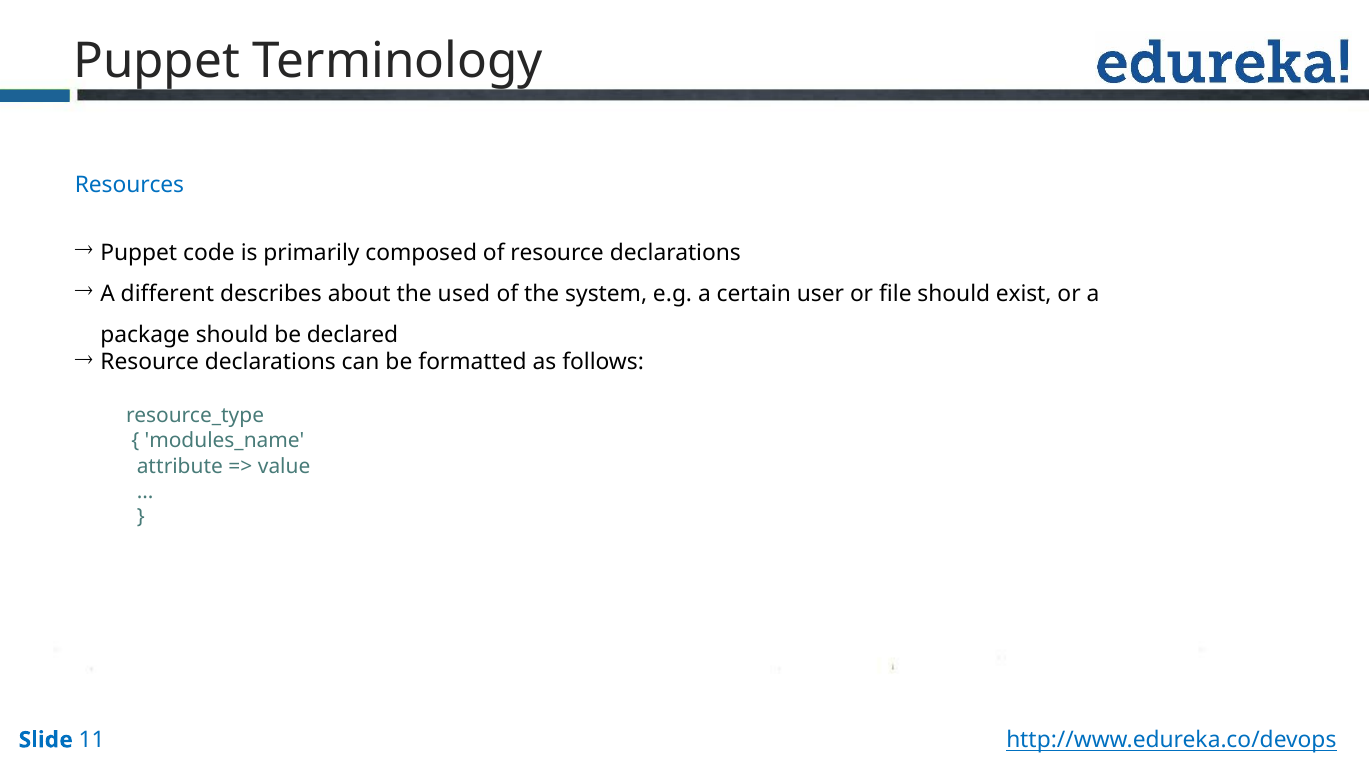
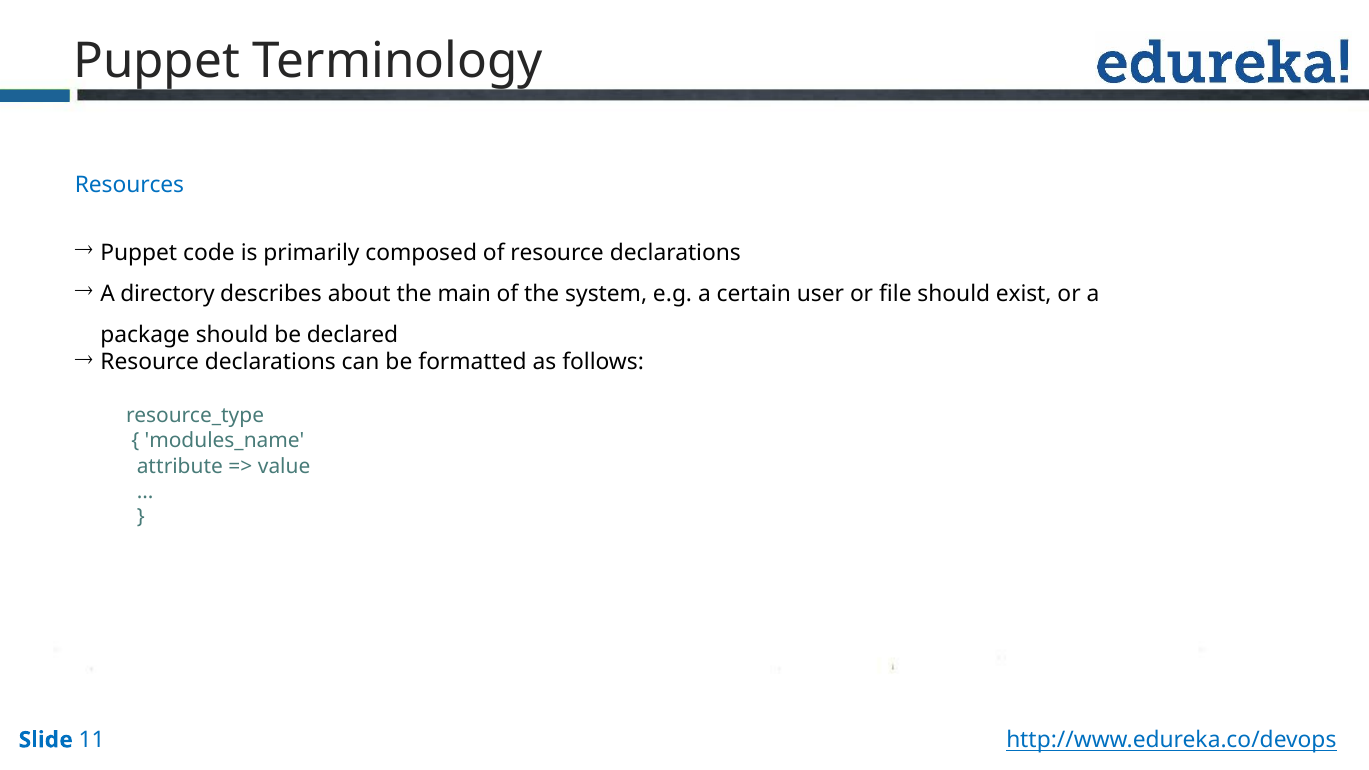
different: different -> directory (168, 294)
used: used -> main (464, 294)
